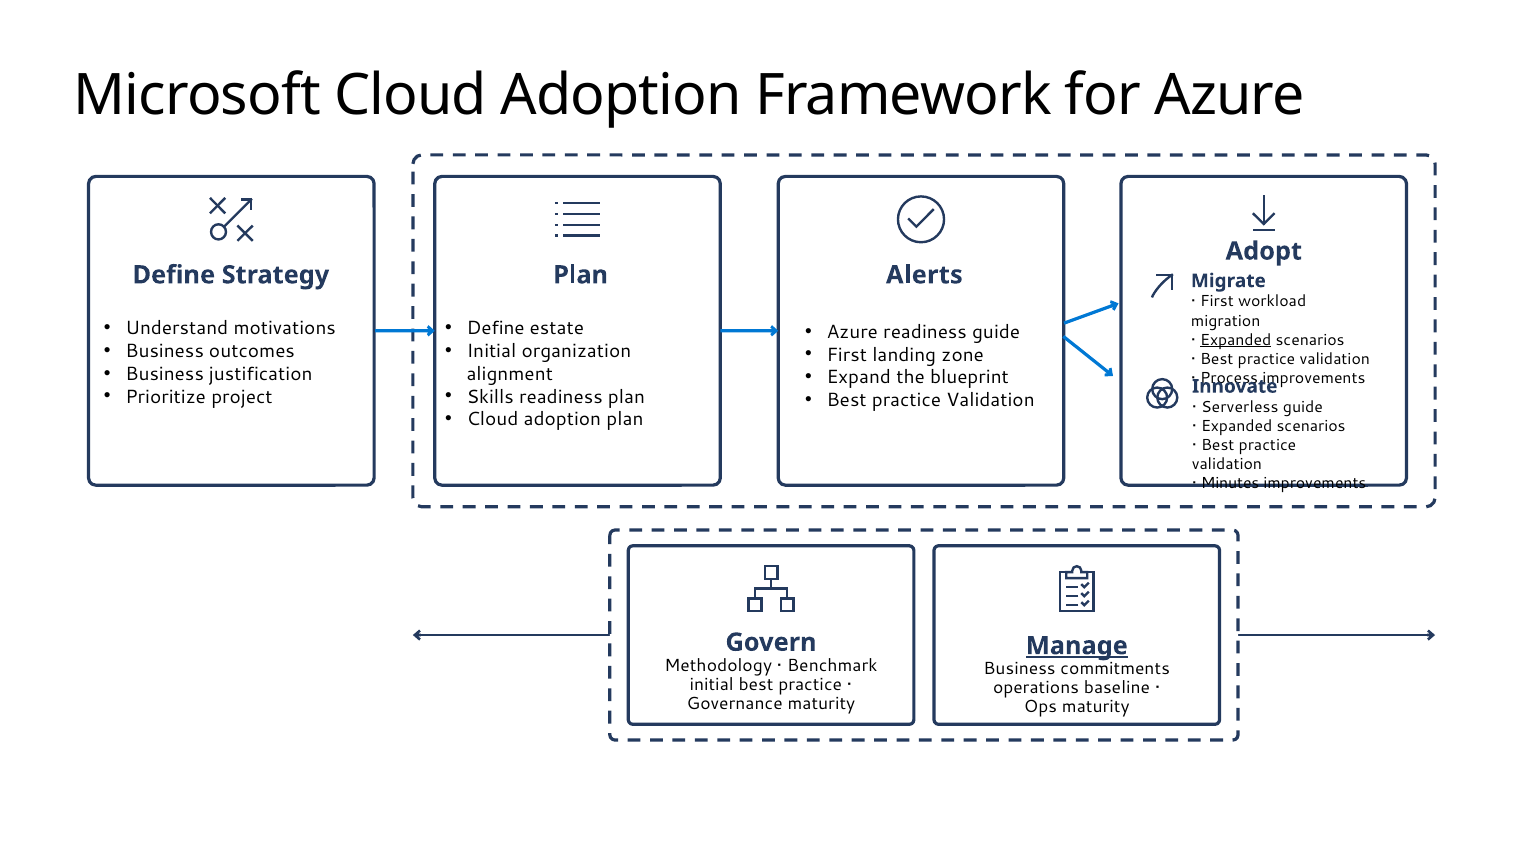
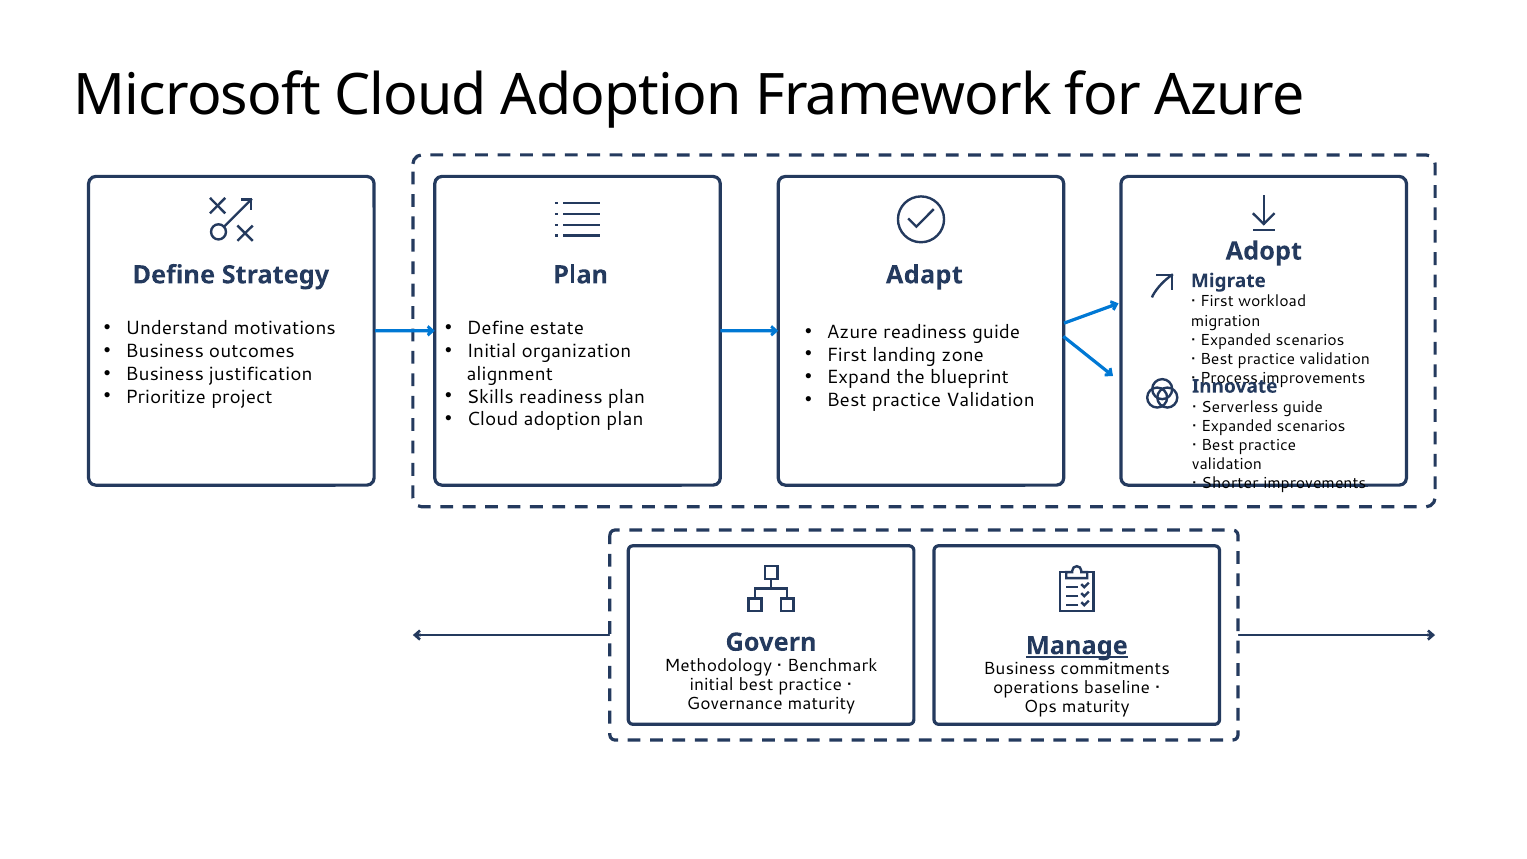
Alerts: Alerts -> Adapt (924, 275)
Expanded underline: present -> none (1236, 340)
Minutes: Minutes -> Shorter (1230, 484)
